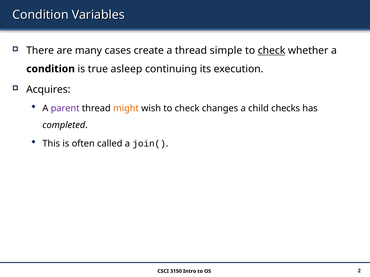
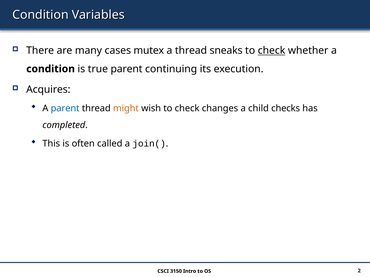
create: create -> mutex (149, 51)
simple: simple -> sneaks (226, 51)
true asleep: asleep -> parent (127, 69)
parent colour: purple -> blue (65, 109)
